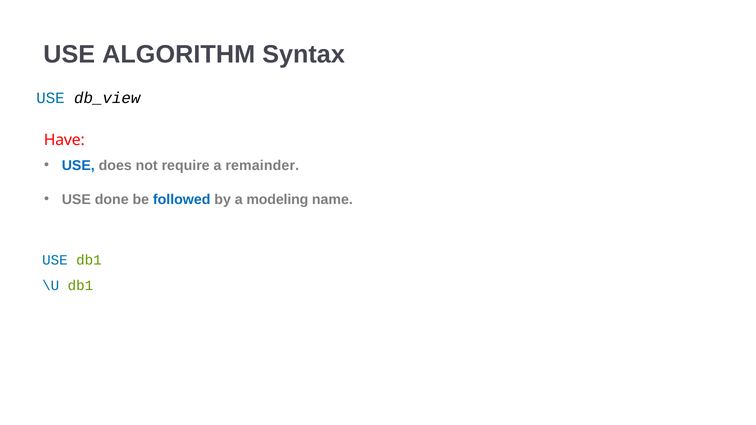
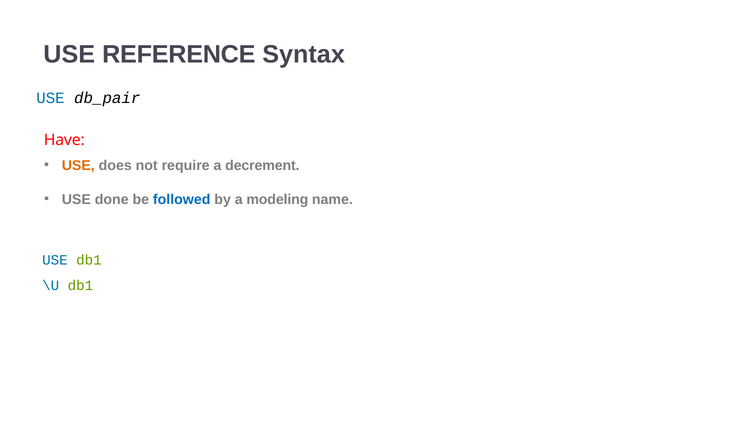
ALGORITHM: ALGORITHM -> REFERENCE (179, 55)
db_view: db_view -> db_pair (107, 98)
USE colour: blue -> orange (78, 165)
remainder: remainder -> decrement (262, 165)
